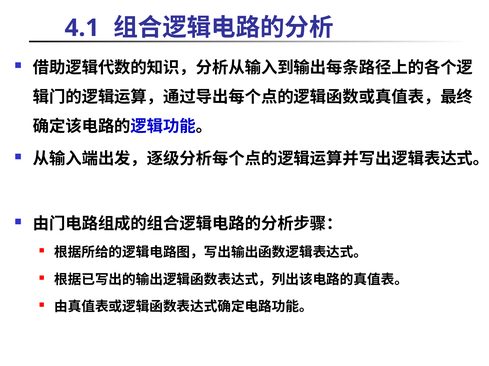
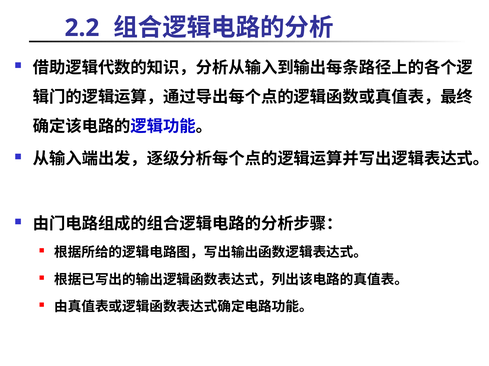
4.1: 4.1 -> 2.2 (82, 28)
